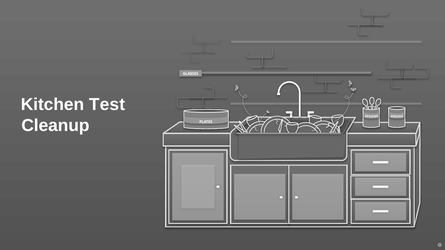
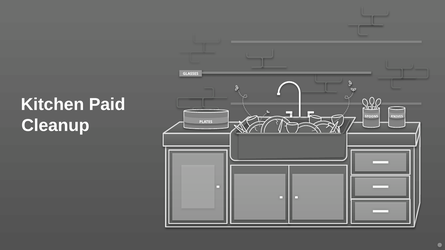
Test: Test -> Paid (107, 105)
